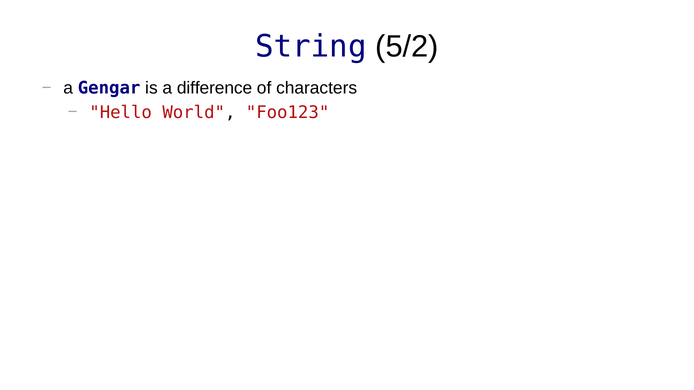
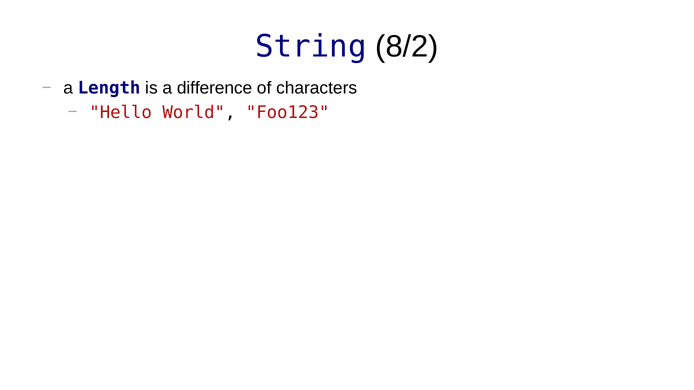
5/2: 5/2 -> 8/2 (407, 47)
Gengar: Gengar -> Length (109, 88)
